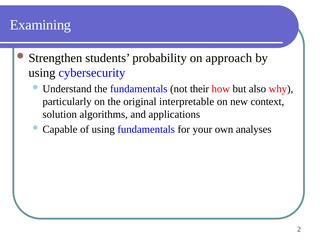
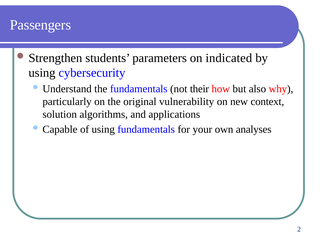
Examining: Examining -> Passengers (40, 25)
probability: probability -> parameters (160, 58)
approach: approach -> indicated (229, 58)
interpretable: interpretable -> vulnerability (187, 102)
